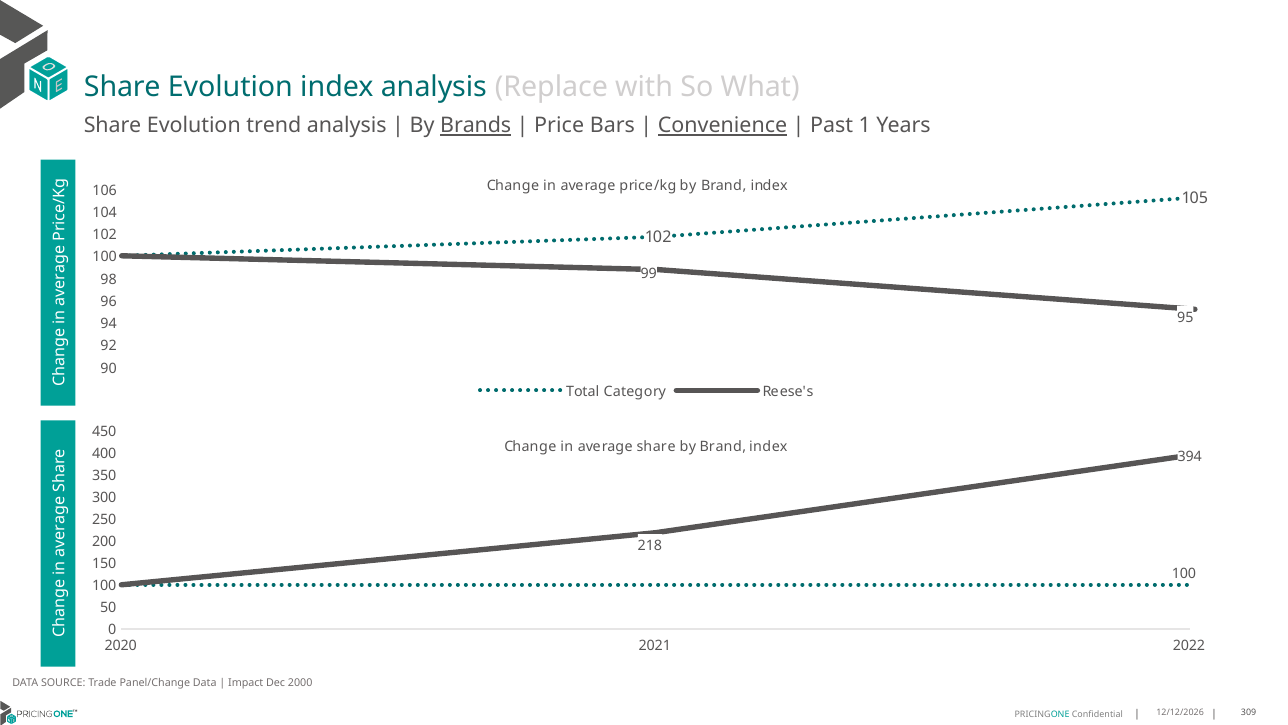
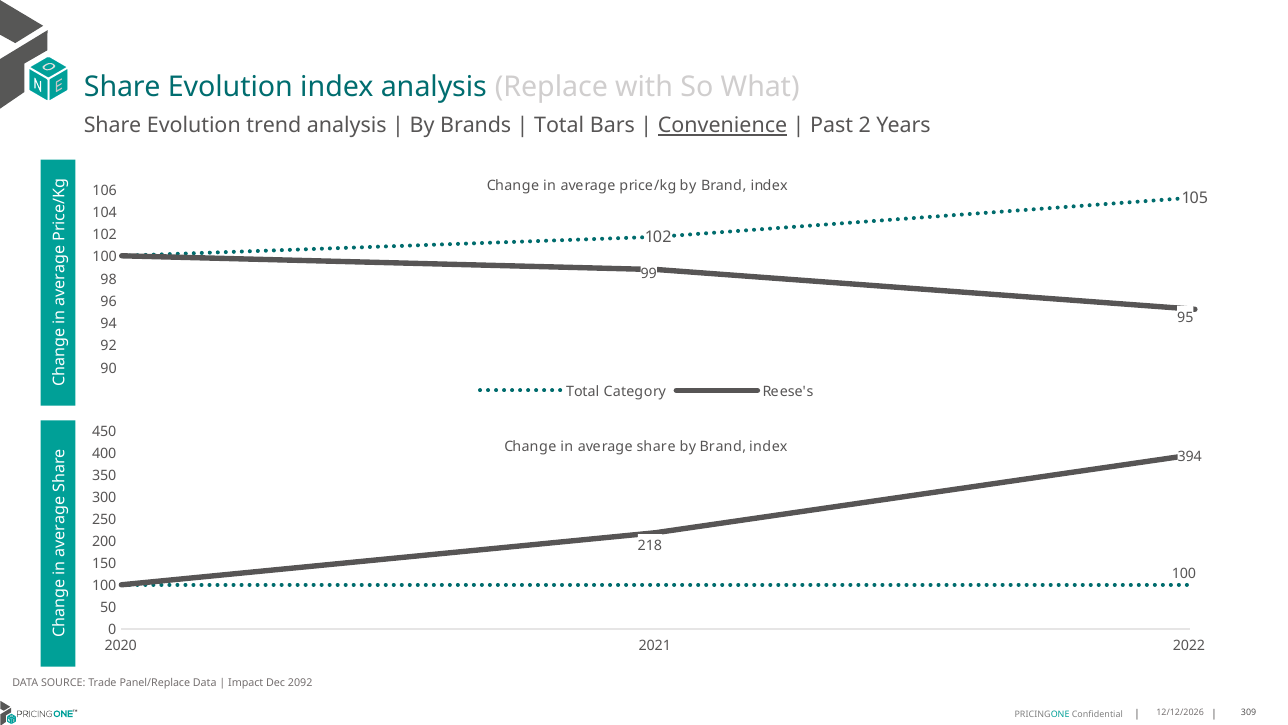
Brands underline: present -> none (476, 126)
Price: Price -> Total (559, 126)
1: 1 -> 2 (865, 126)
Panel/Change: Panel/Change -> Panel/Replace (155, 682)
2000: 2000 -> 2092 (300, 682)
